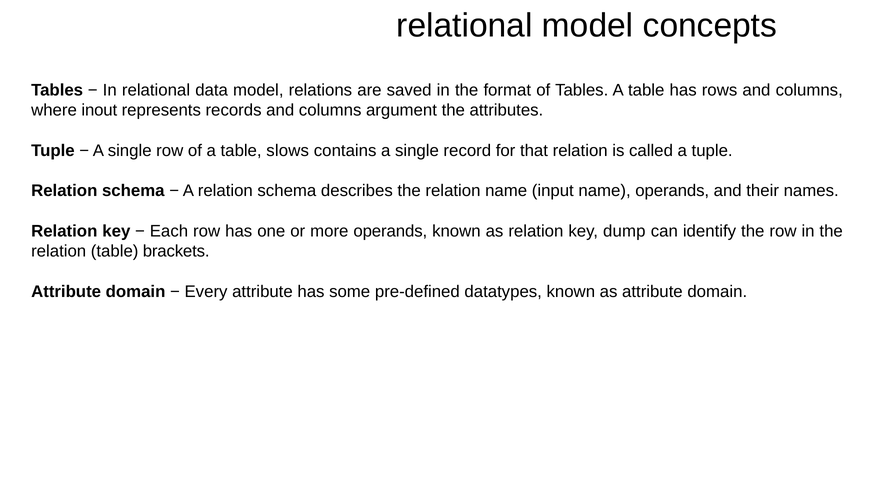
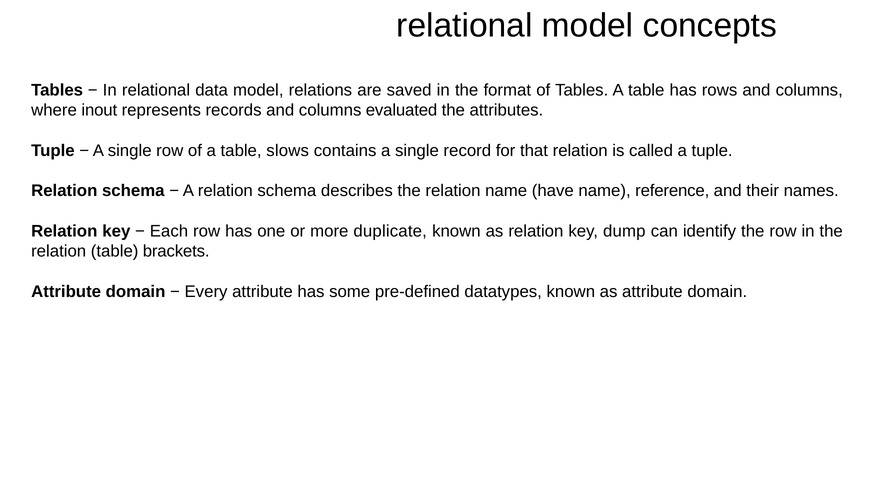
argument: argument -> evaluated (402, 110)
input: input -> have (553, 191)
name operands: operands -> reference (672, 191)
more operands: operands -> duplicate (390, 231)
